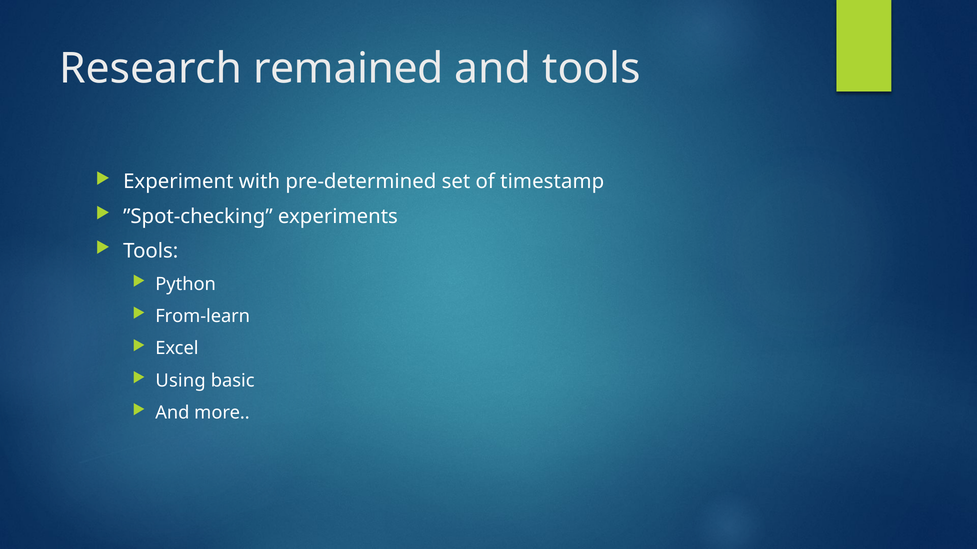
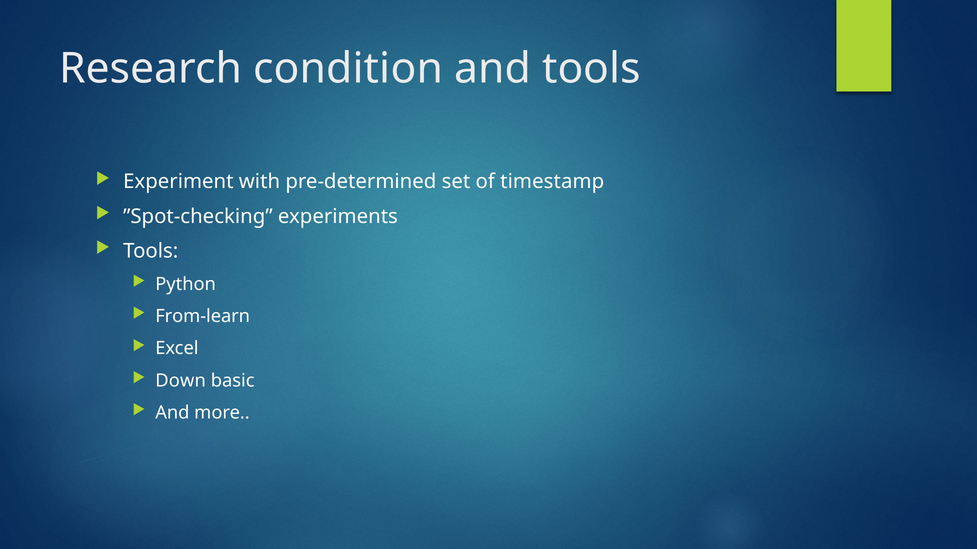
remained: remained -> condition (348, 69)
Using: Using -> Down (181, 381)
